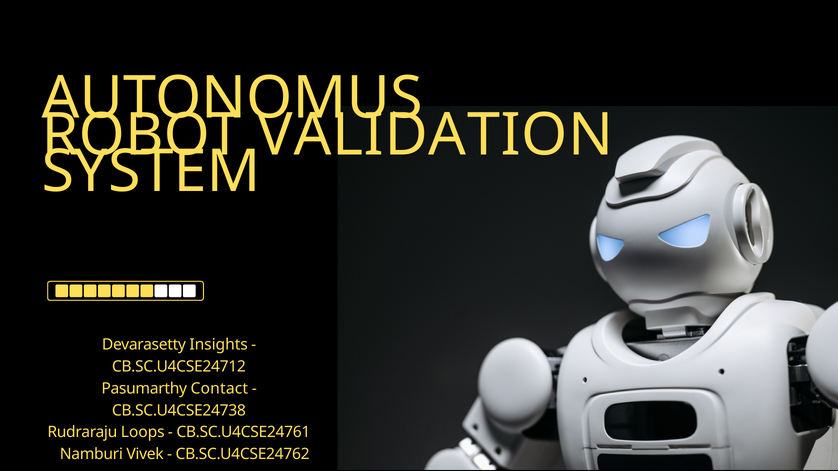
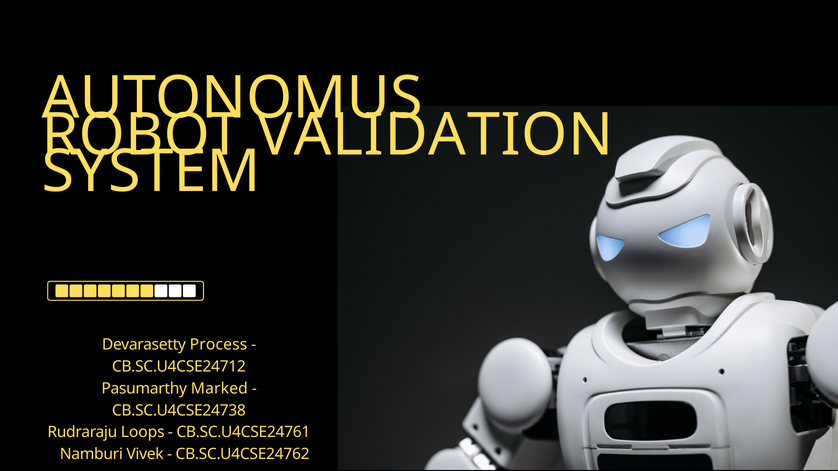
Insights: Insights -> Process (219, 345)
Pasumarthy Contact: Contact -> Marked (219, 389)
